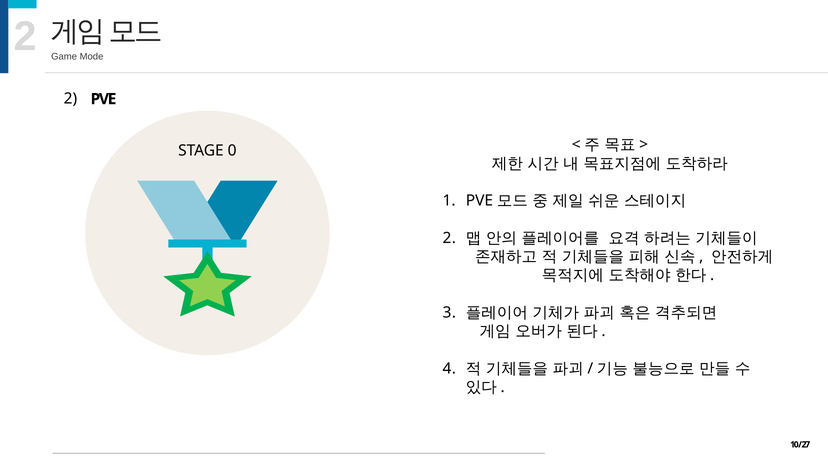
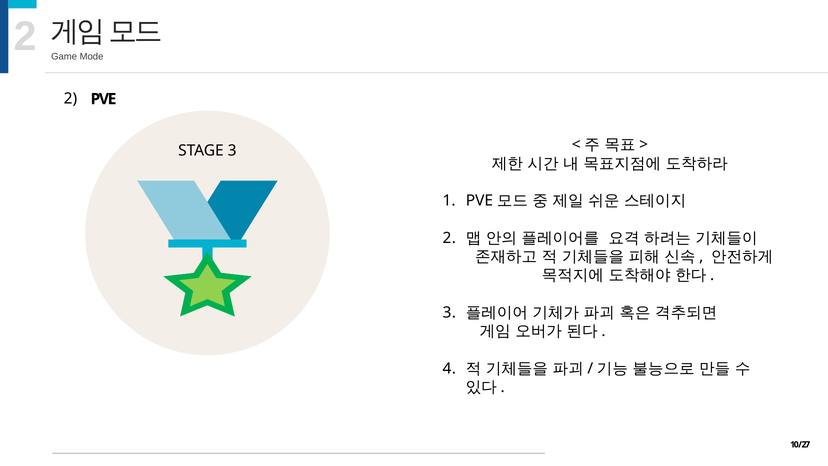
STAGE 0: 0 -> 3 (232, 151)
